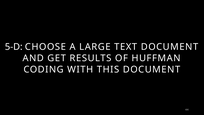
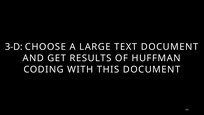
5-D: 5-D -> 3-D (14, 47)
